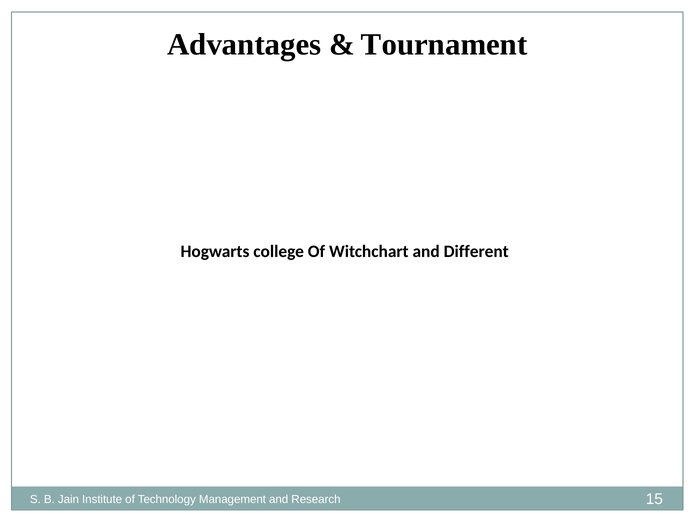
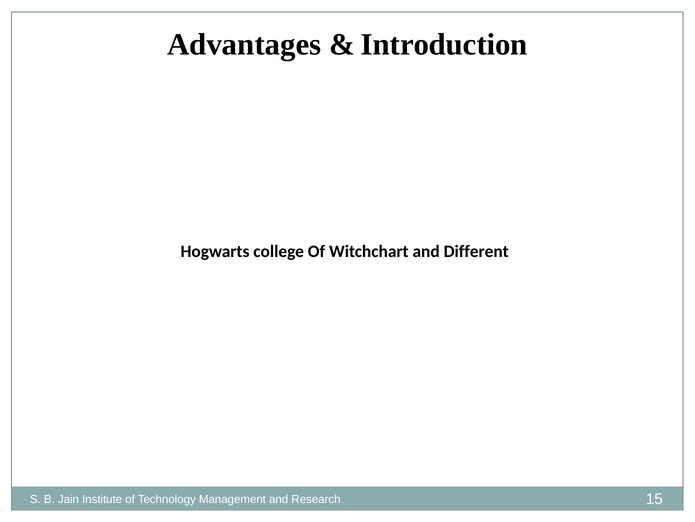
Tournament: Tournament -> Introduction (444, 44)
